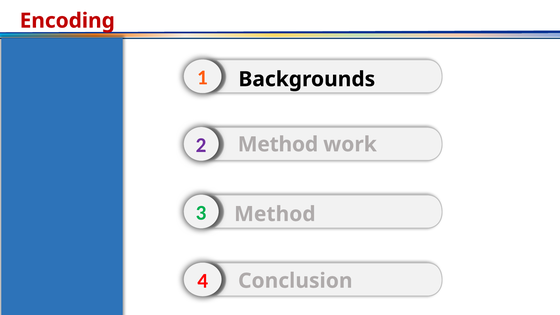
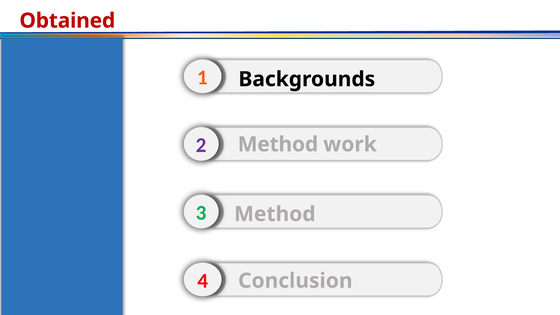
Encoding: Encoding -> Obtained (67, 21)
